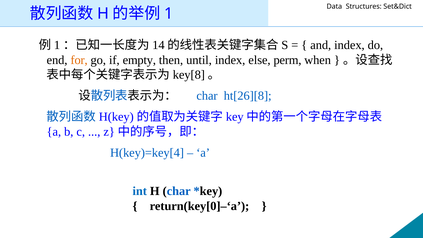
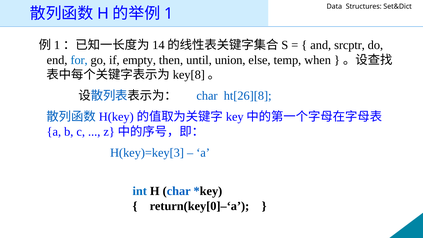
and index: index -> srcptr (349, 45)
for colour: orange -> blue (79, 60)
until index: index -> union (230, 60)
perm: perm -> temp (287, 60)
H(key)=key[4: H(key)=key[4 -> H(key)=key[3 (147, 153)
